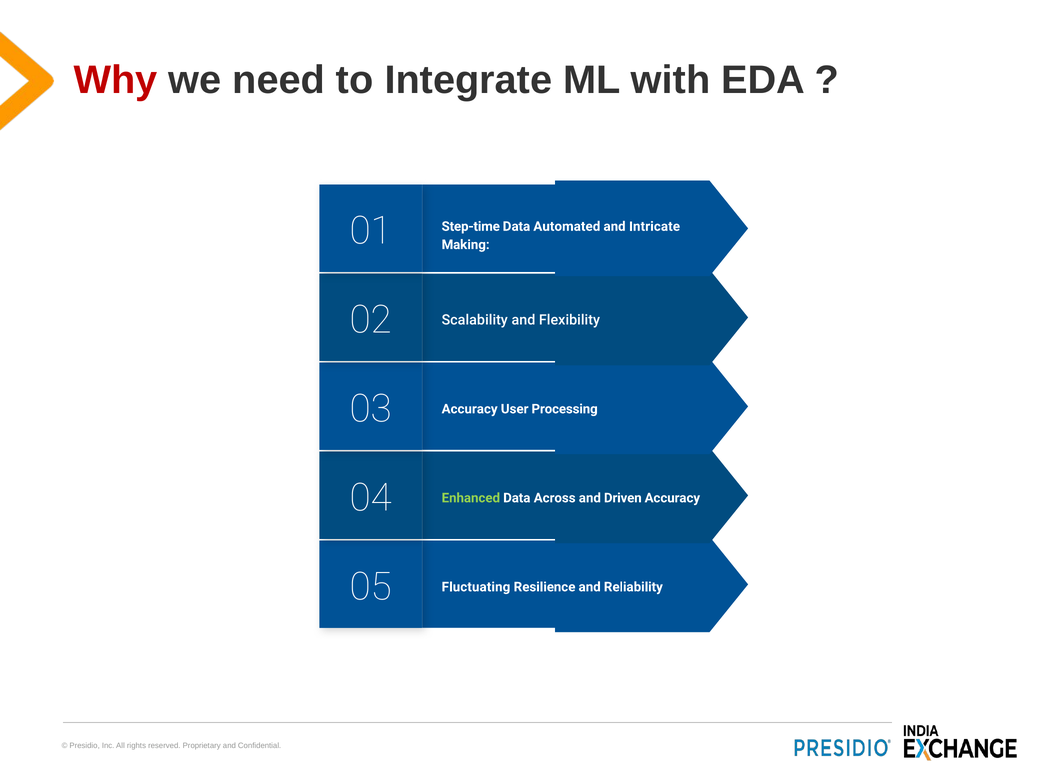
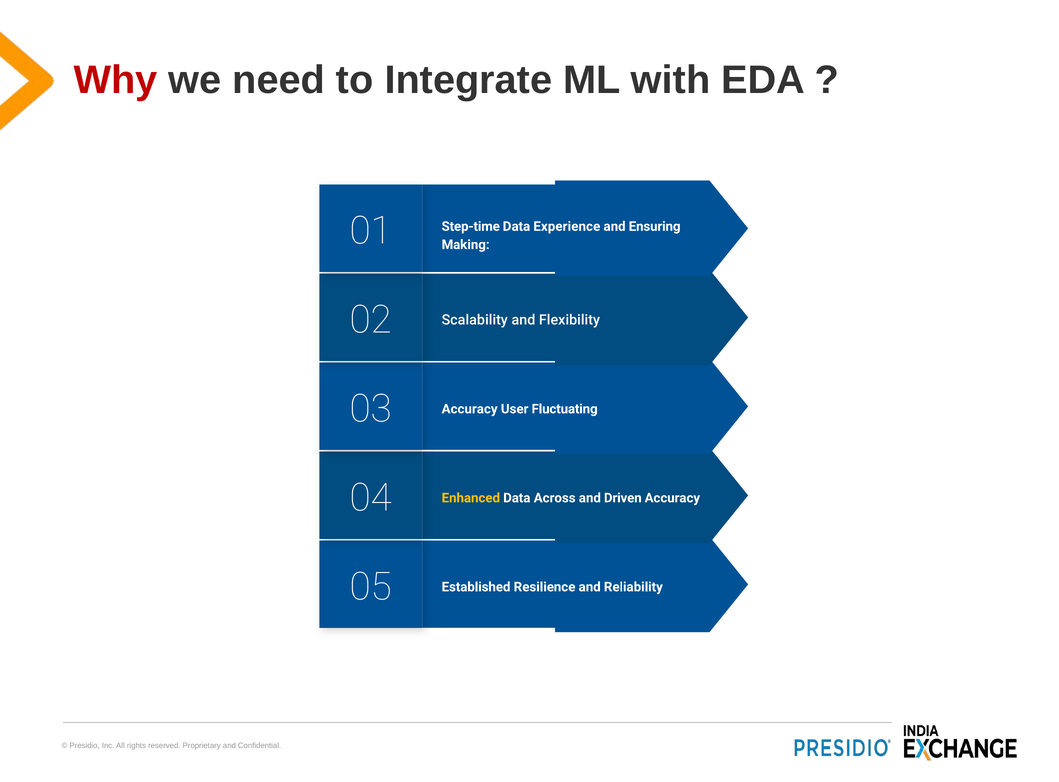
Automated: Automated -> Experience (567, 227)
Intricate: Intricate -> Ensuring (655, 227)
Processing: Processing -> Fluctuating (565, 409)
Enhanced colour: light green -> yellow (471, 498)
Fluctuating: Fluctuating -> Established (476, 587)
